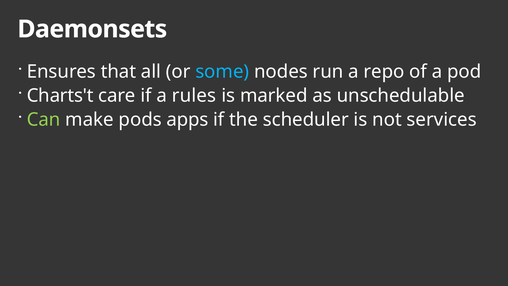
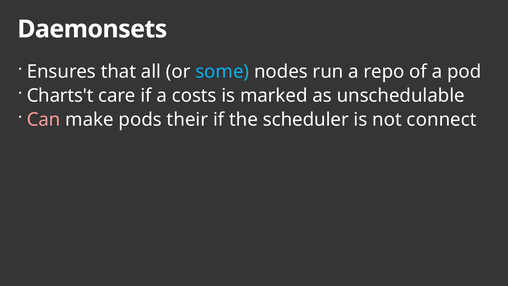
rules: rules -> costs (194, 96)
Can colour: light green -> pink (44, 120)
apps: apps -> their (187, 120)
services: services -> connect (442, 120)
